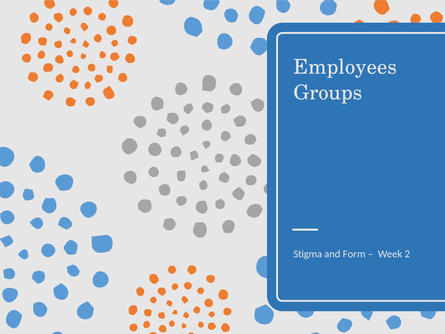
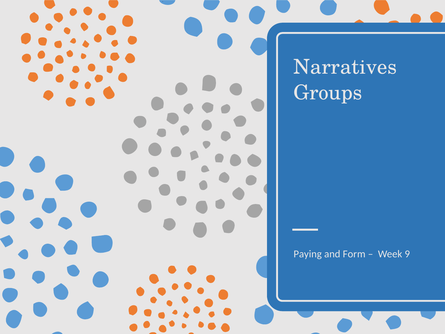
Employees: Employees -> Narratives (345, 67)
Stigma: Stigma -> Paying (308, 254)
2: 2 -> 9 (407, 254)
